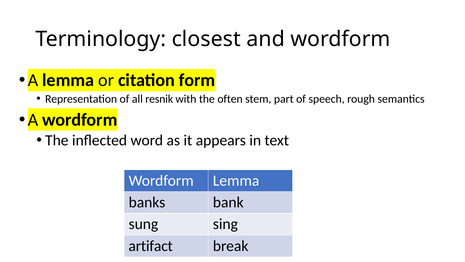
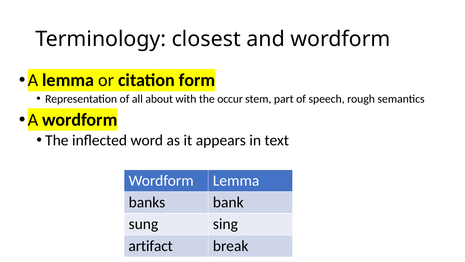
resnik: resnik -> about (159, 99)
often: often -> occur (230, 99)
